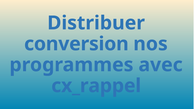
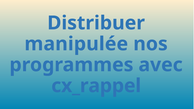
conversion: conversion -> manipulée (76, 44)
